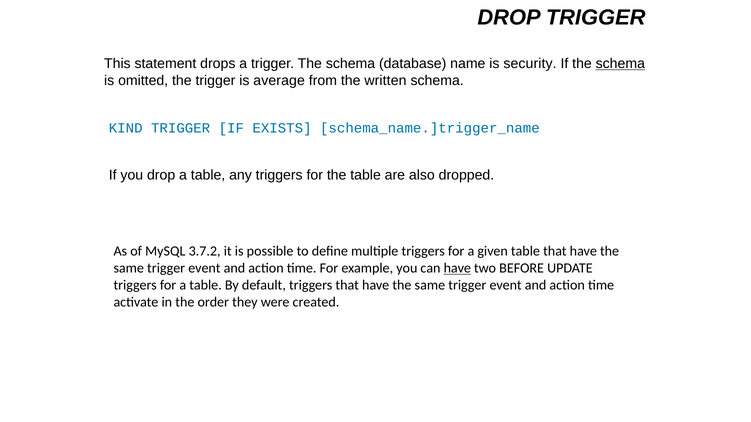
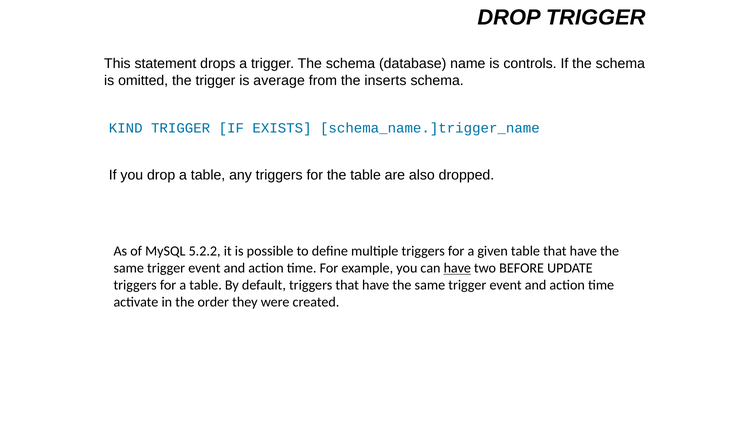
security: security -> controls (530, 64)
schema underline: present -> none (620, 64)
written: written -> inserts (385, 81)
3.7.2: 3.7.2 -> 5.2.2 (205, 252)
